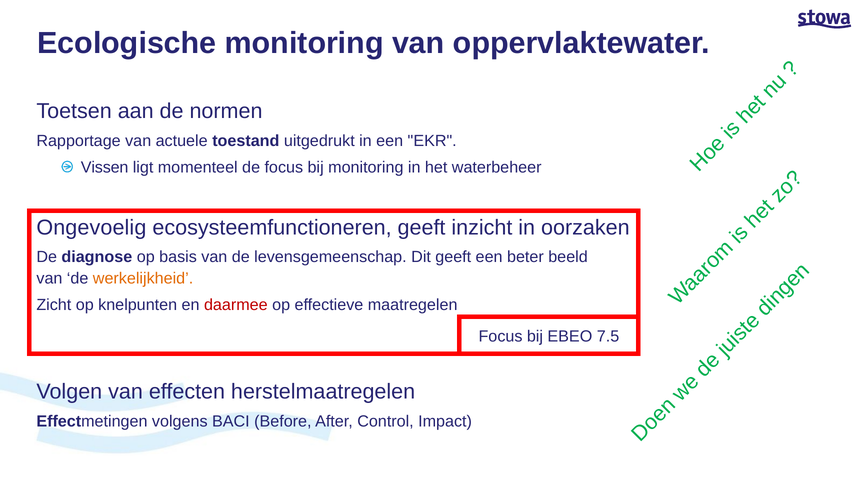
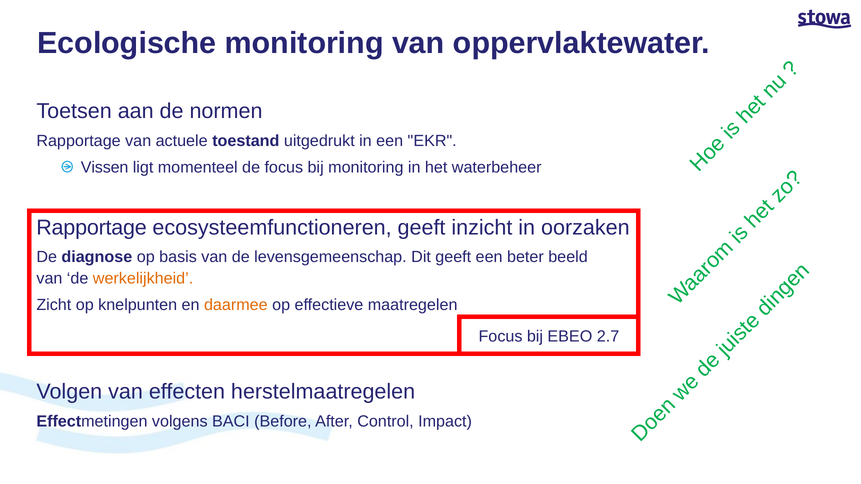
Ongevoelig: Ongevoelig -> Rapportage (92, 228)
daarmee colour: red -> orange (236, 305)
7.5: 7.5 -> 2.7 (608, 337)
